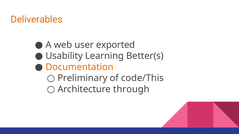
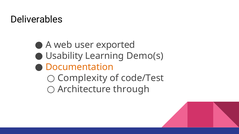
Deliverables colour: orange -> black (37, 20)
Better(s: Better(s -> Demo(s (145, 56)
Preliminary: Preliminary -> Complexity (82, 78)
code/This: code/This -> code/Test (142, 78)
